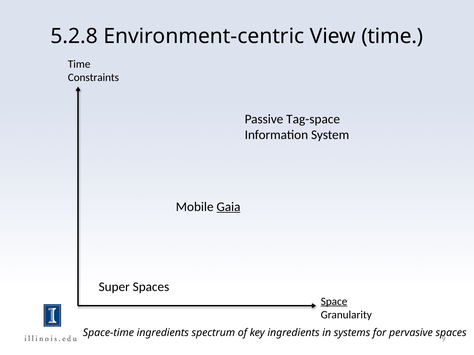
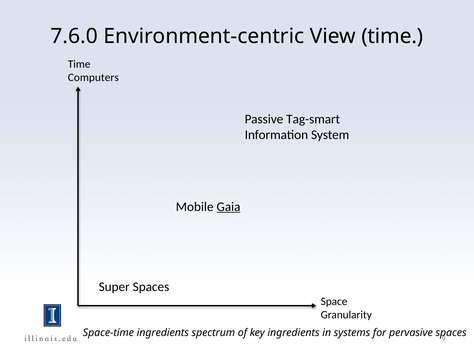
5.2.8: 5.2.8 -> 7.6.0 (74, 36)
Constraints: Constraints -> Computers (93, 78)
Tag-space: Tag-space -> Tag-smart (313, 119)
Space underline: present -> none (334, 302)
